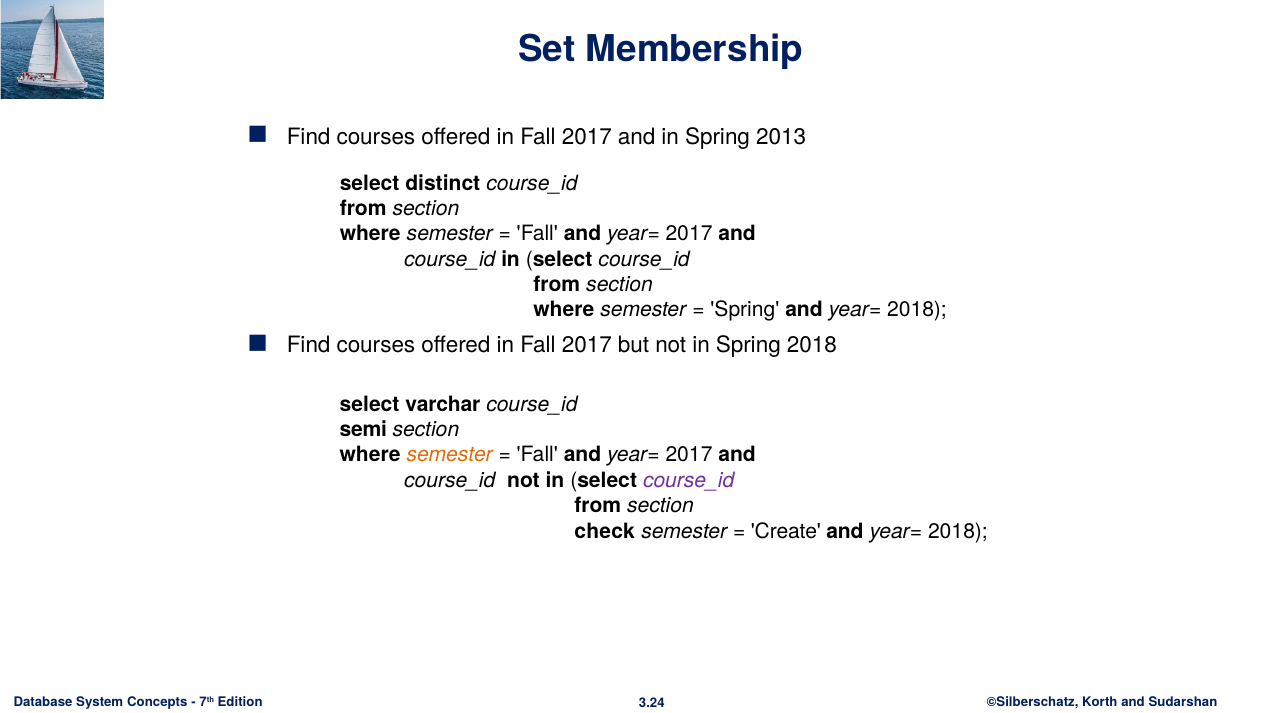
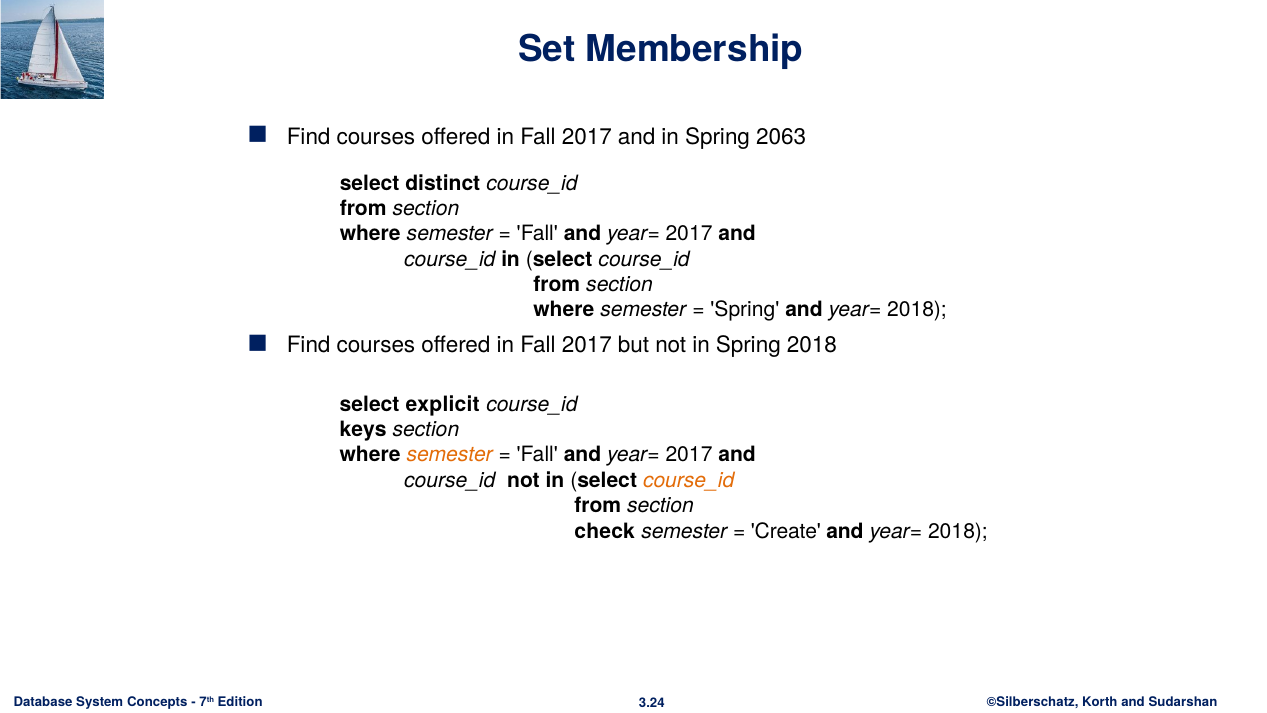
2013: 2013 -> 2063 (781, 137)
varchar: varchar -> explicit (443, 404)
semi: semi -> keys (363, 430)
course_id colour: purple -> orange (689, 480)
